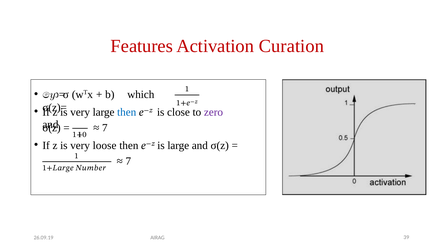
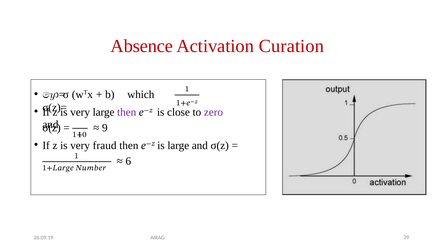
Features: Features -> Absence (142, 46)
then colour: blue -> purple (127, 112)
7: 7 -> 9 (105, 128)
loose: loose -> fraud (105, 146)
7: 7 -> 6 (128, 161)
